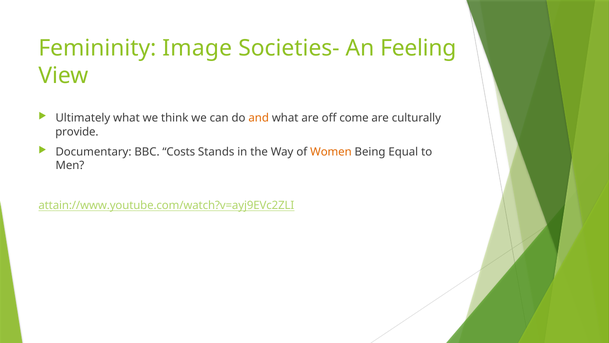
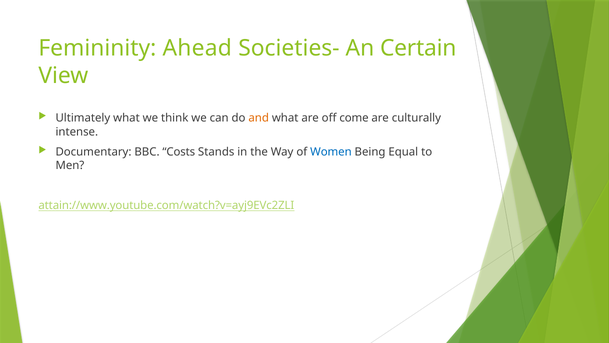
Image: Image -> Ahead (197, 48)
Feeling: Feeling -> Certain (418, 48)
provide: provide -> intense (77, 132)
Women colour: orange -> blue (331, 152)
